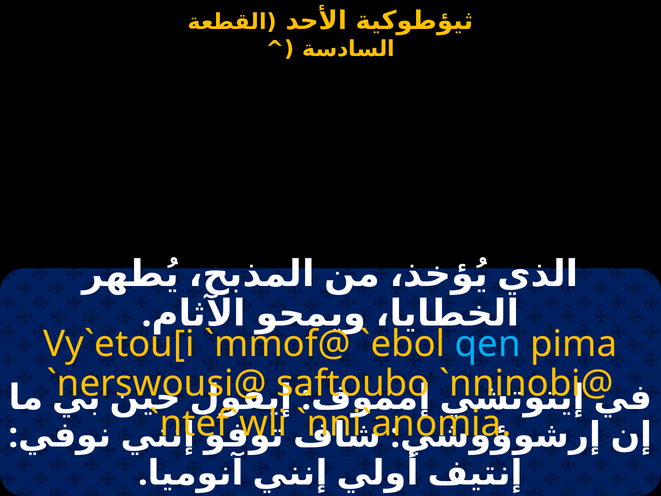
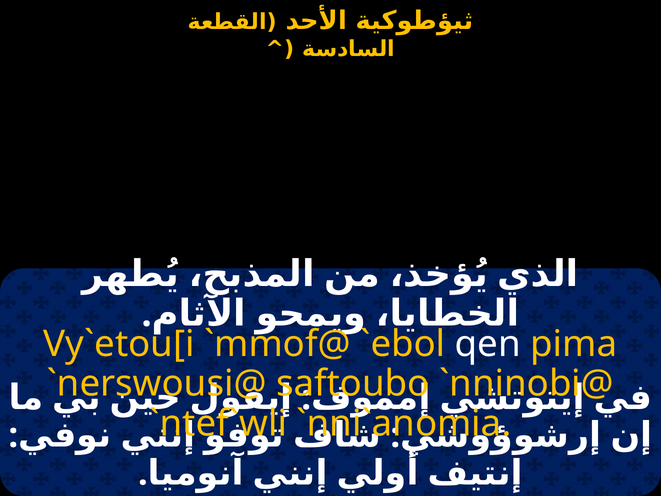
qen colour: light blue -> white (488, 344)
